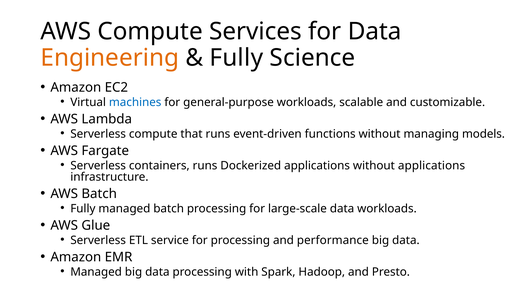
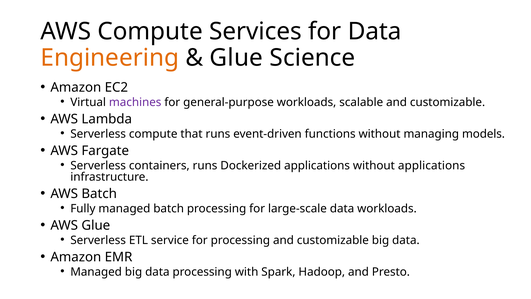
Fully: Fully -> Glue (236, 58)
machines colour: blue -> purple (135, 102)
processing and performance: performance -> customizable (333, 240)
